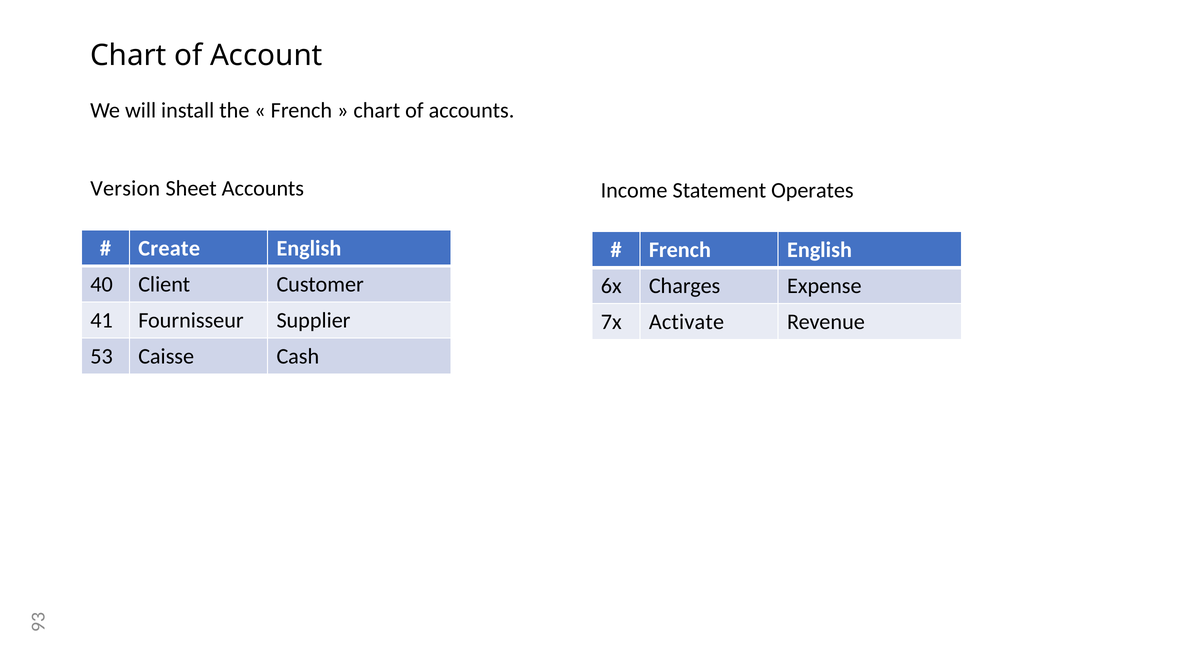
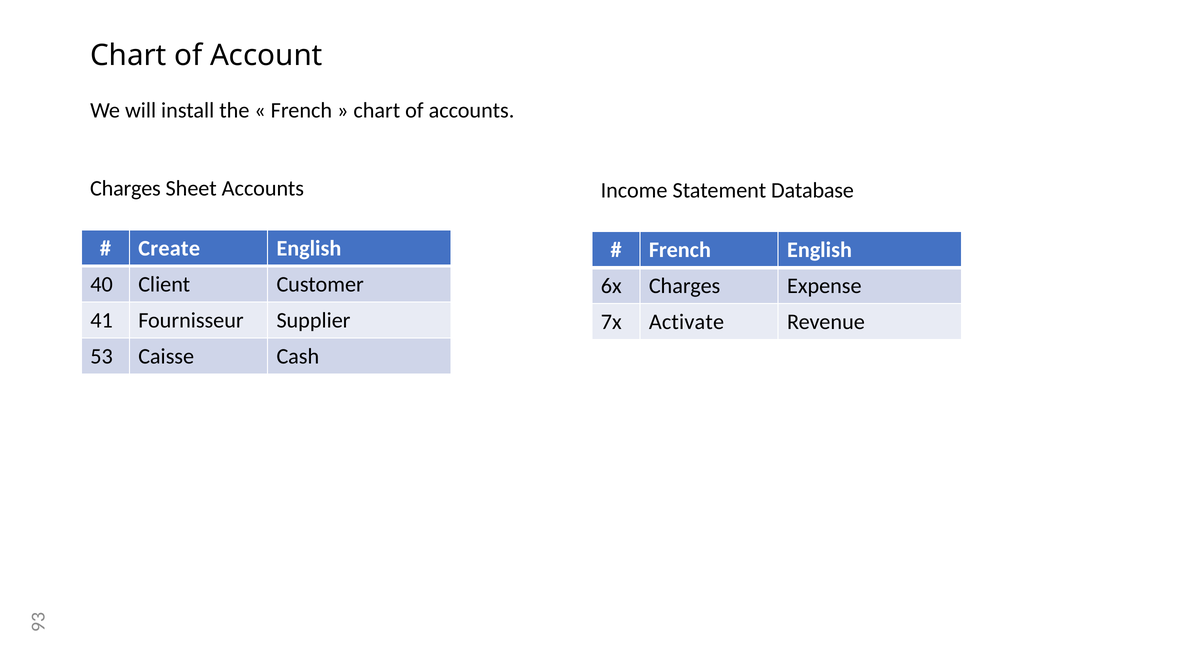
Version: Version -> Charges (125, 189)
Operates: Operates -> Database (812, 190)
